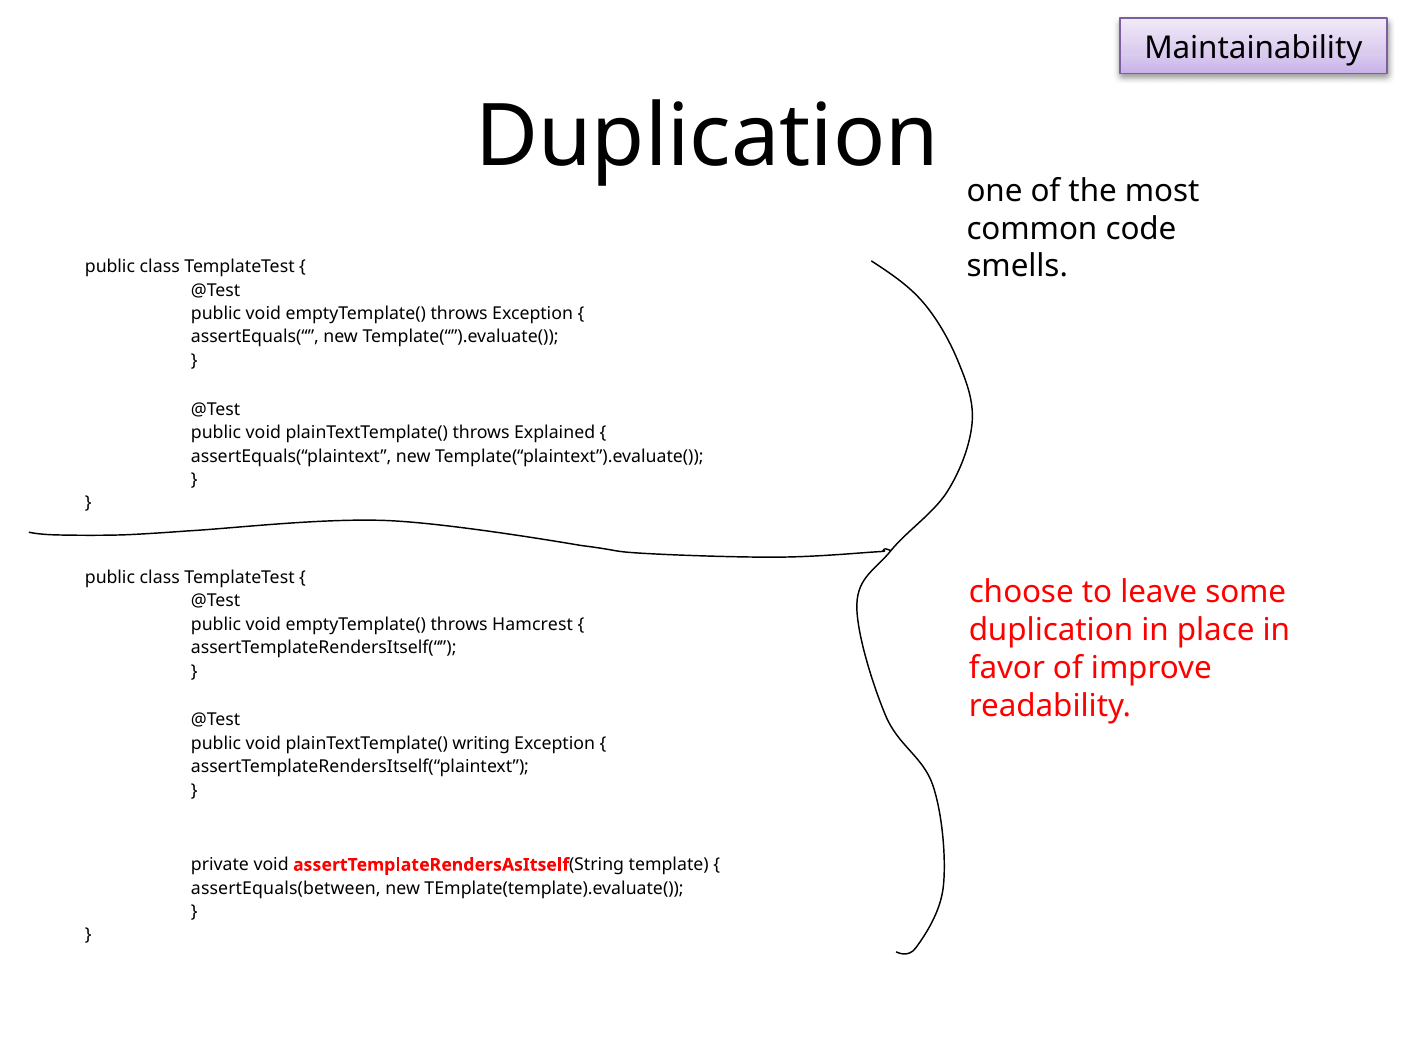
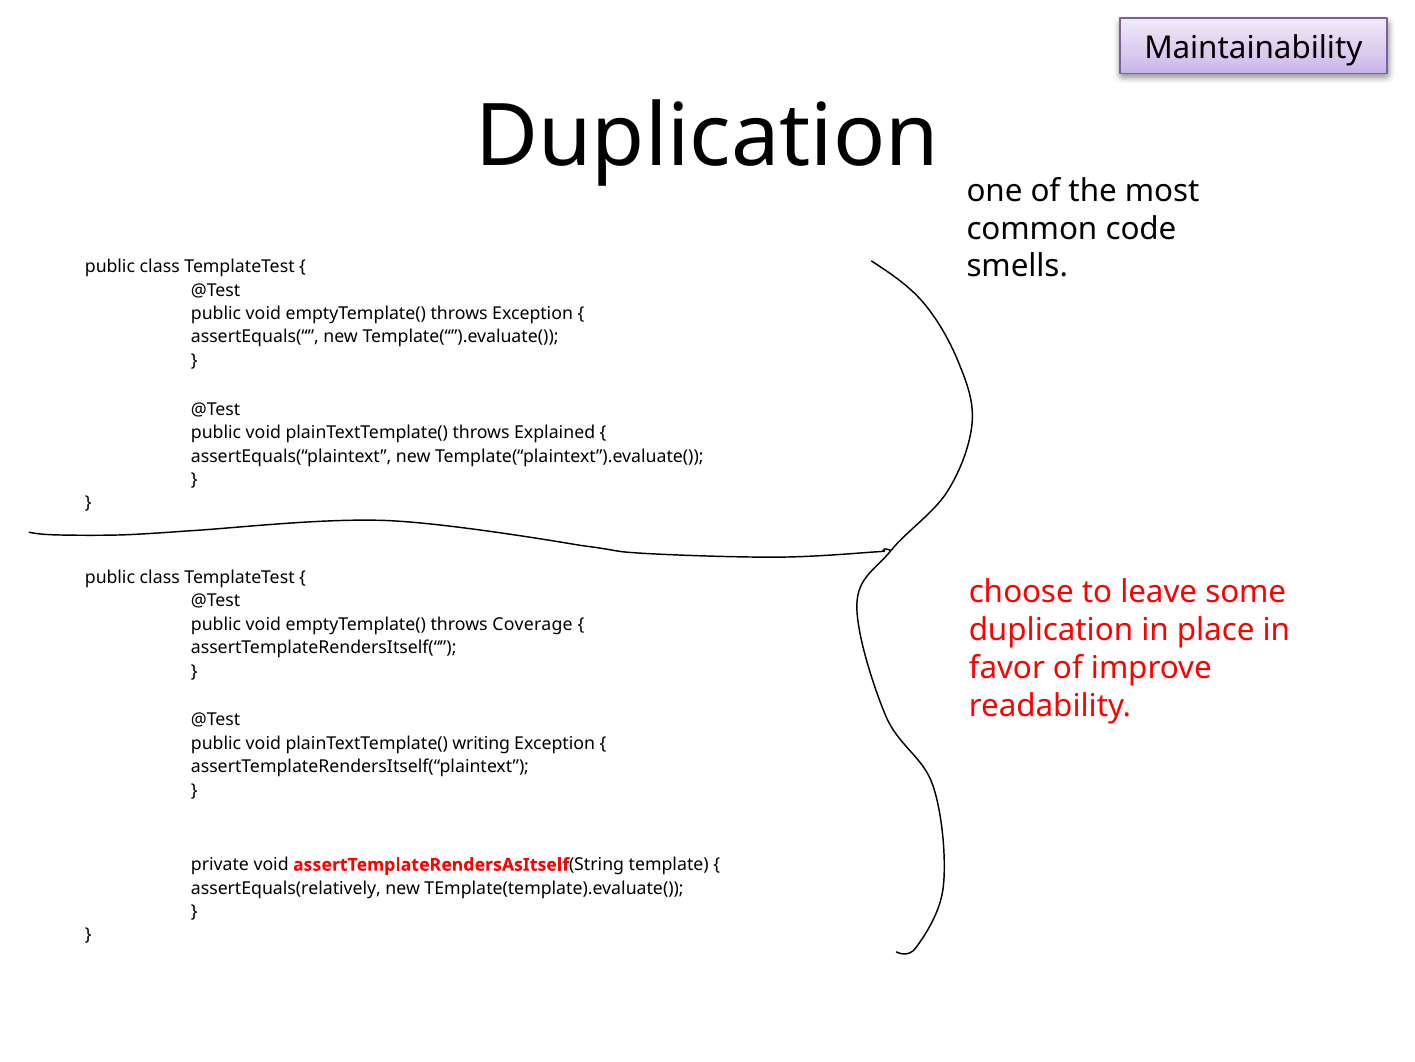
Hamcrest: Hamcrest -> Coverage (533, 624)
assertEquals(between: assertEquals(between -> assertEquals(relatively (286, 888)
